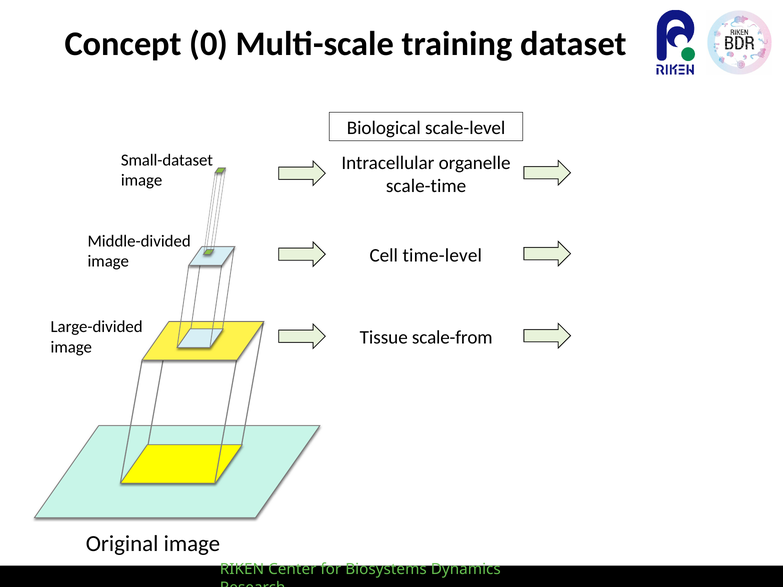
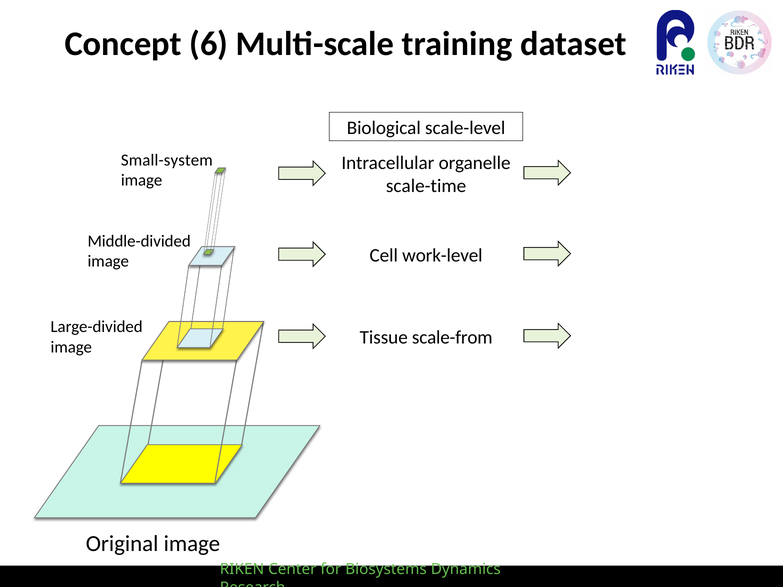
0: 0 -> 6 (209, 44)
Small-dataset: Small-dataset -> Small-system (167, 160)
time-level: time-level -> work-level (442, 255)
